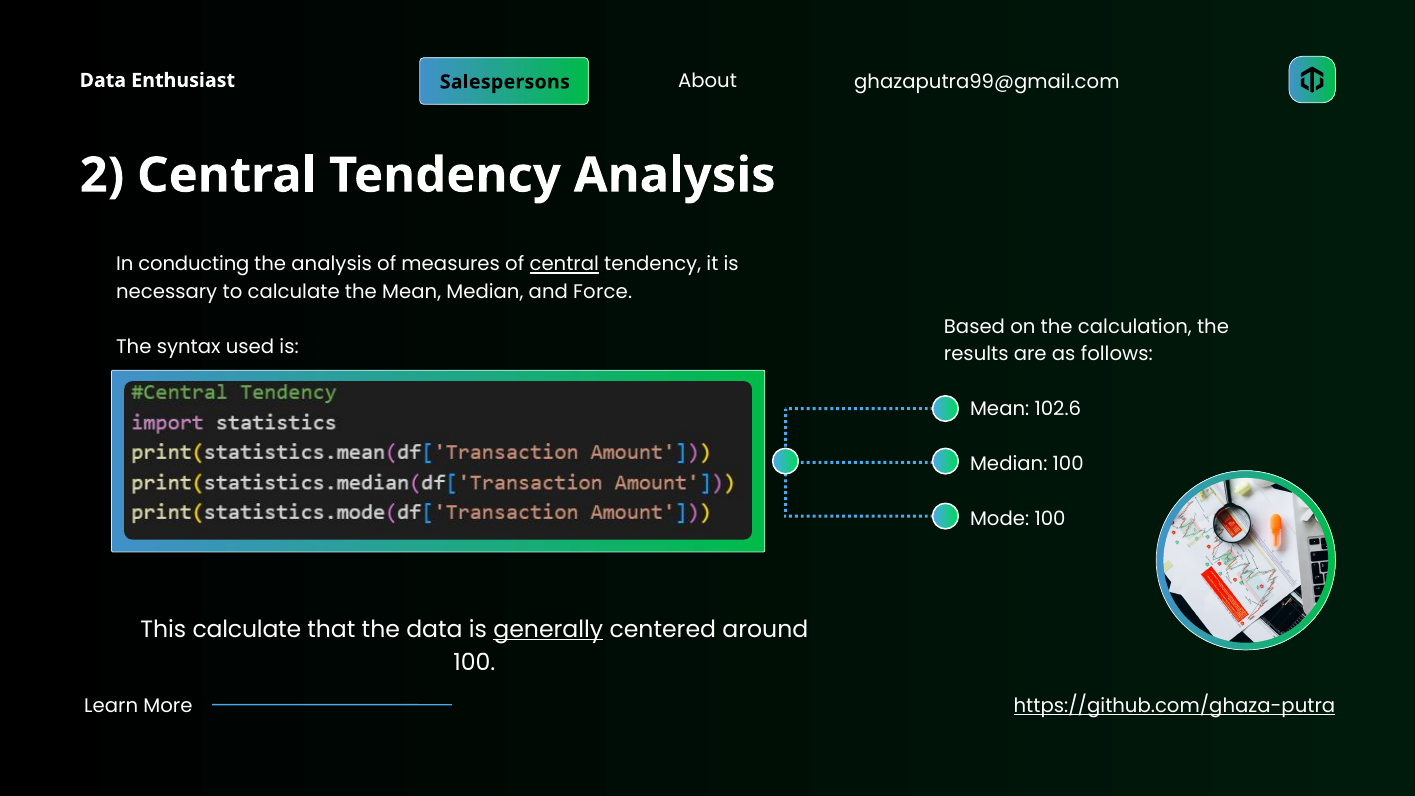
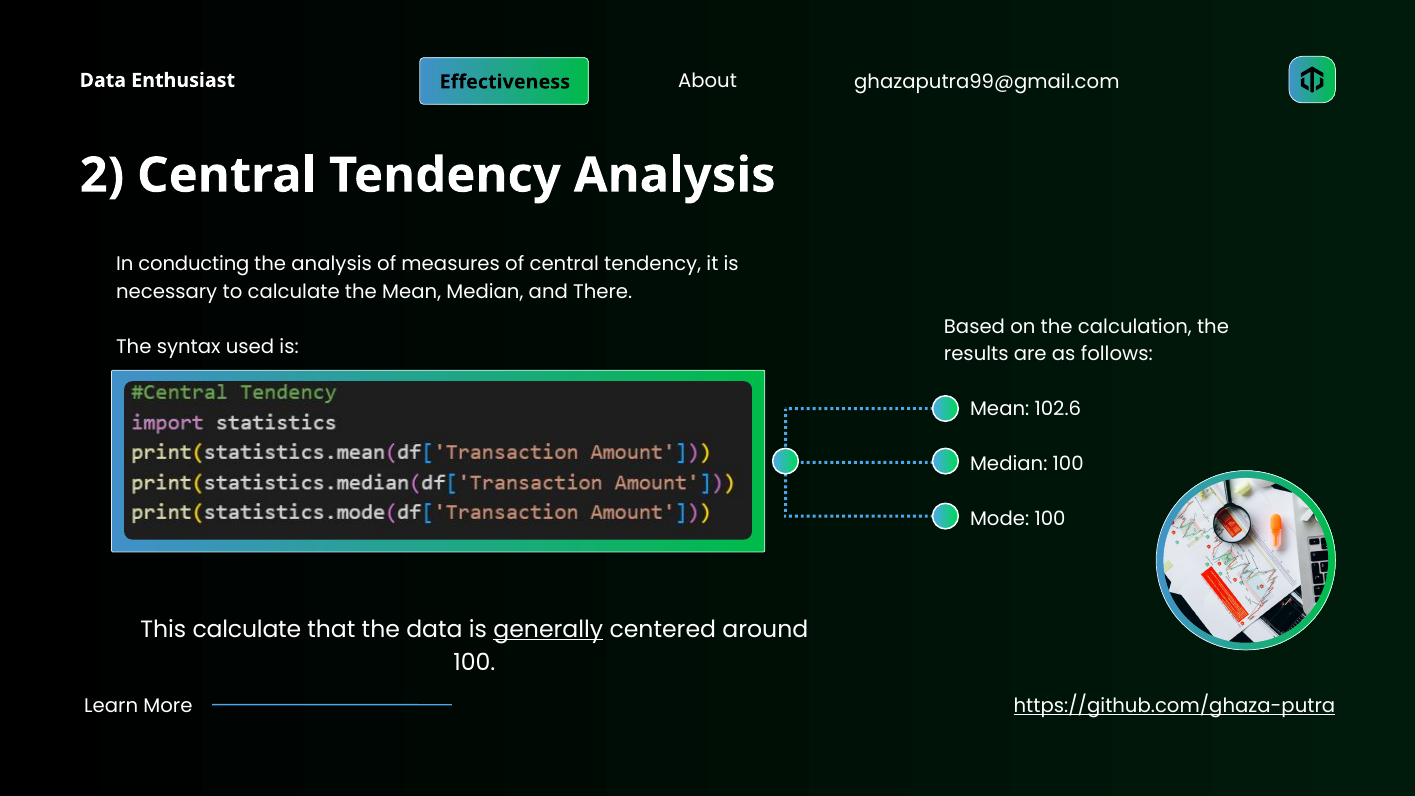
Salespersons: Salespersons -> Effectiveness (505, 82)
central underline: present -> none (564, 264)
Force: Force -> There (603, 292)
